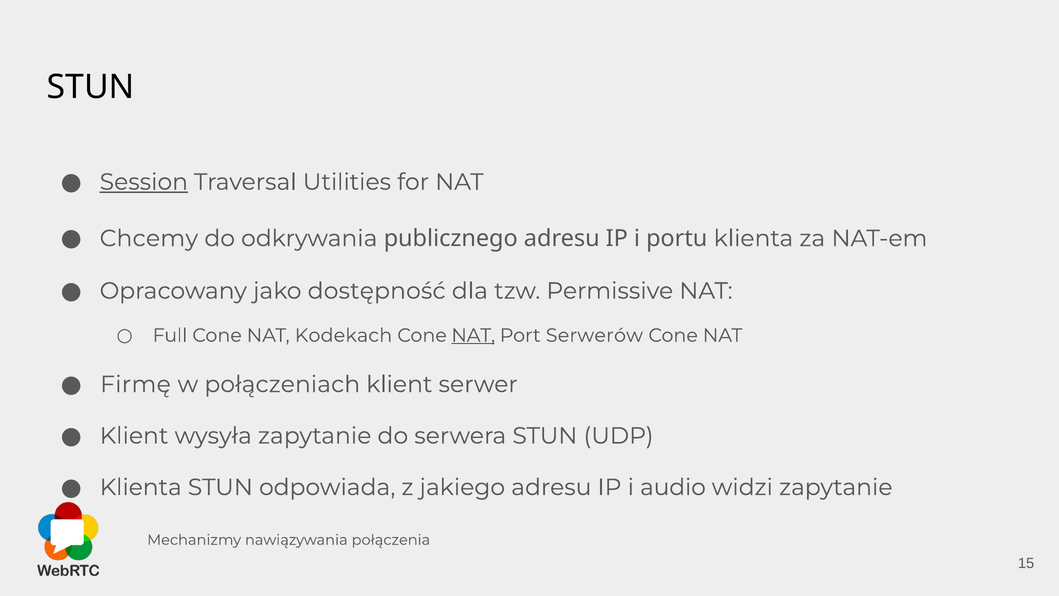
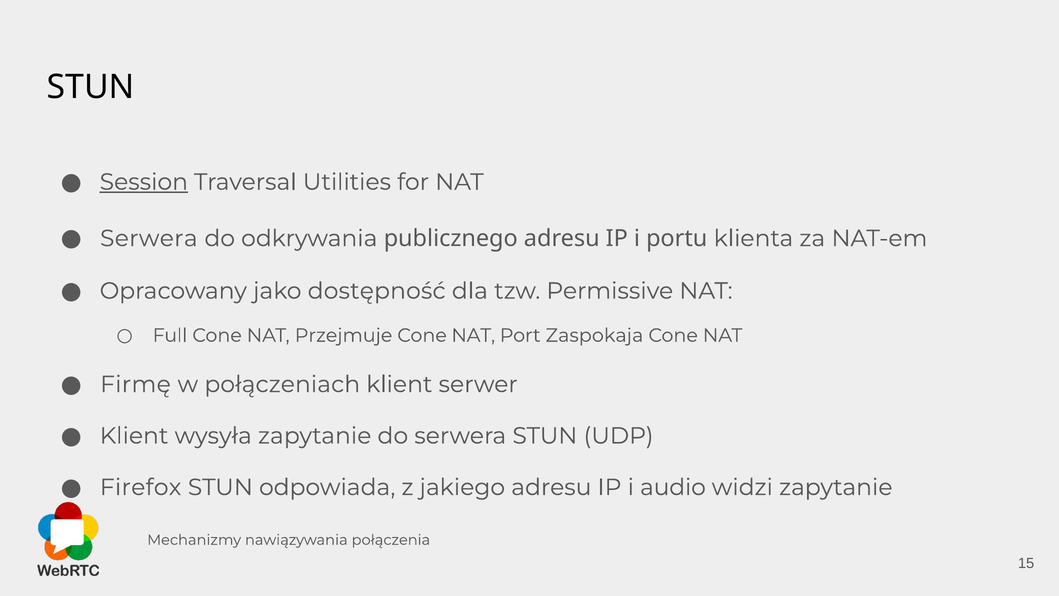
Chcemy: Chcemy -> Serwera (149, 238)
Kodekach: Kodekach -> Przejmuje (344, 335)
NAT underline: present -> none (473, 335)
Serwerów: Serwerów -> Zaspokaja (594, 335)
Klienta: Klienta -> Firefox (141, 487)
